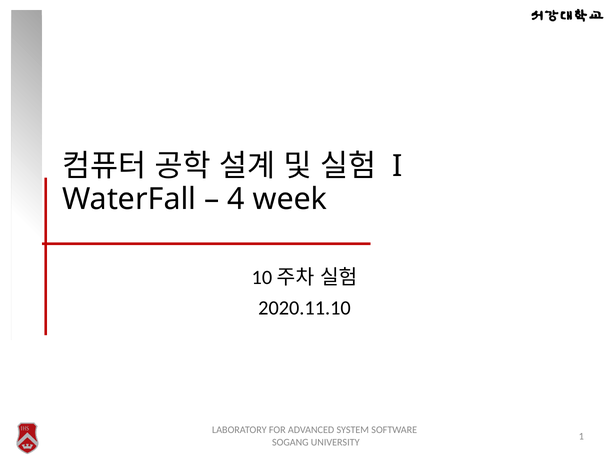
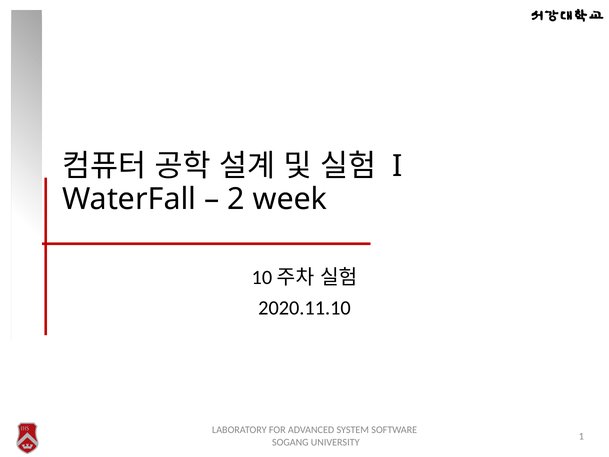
4: 4 -> 2 (236, 199)
